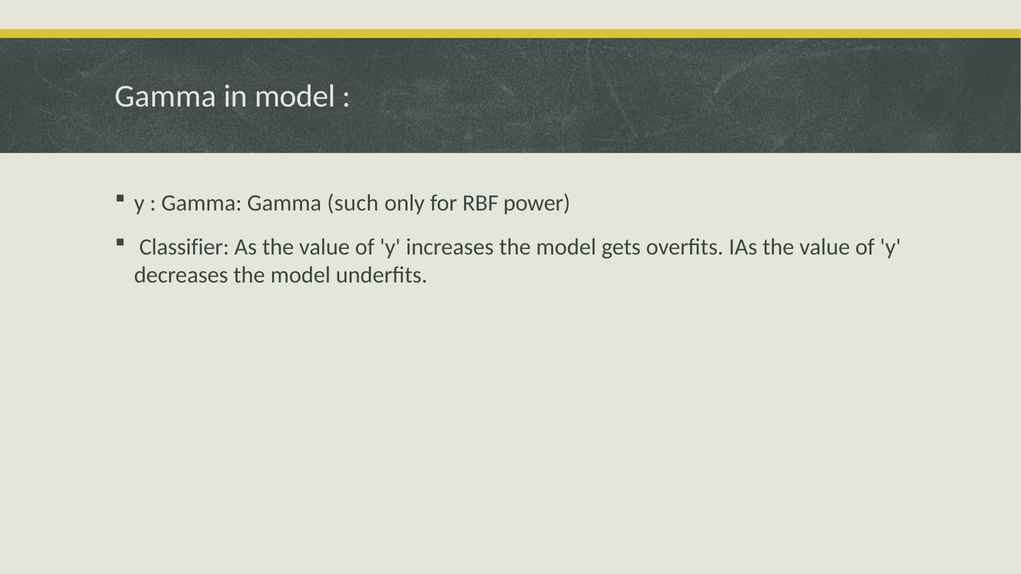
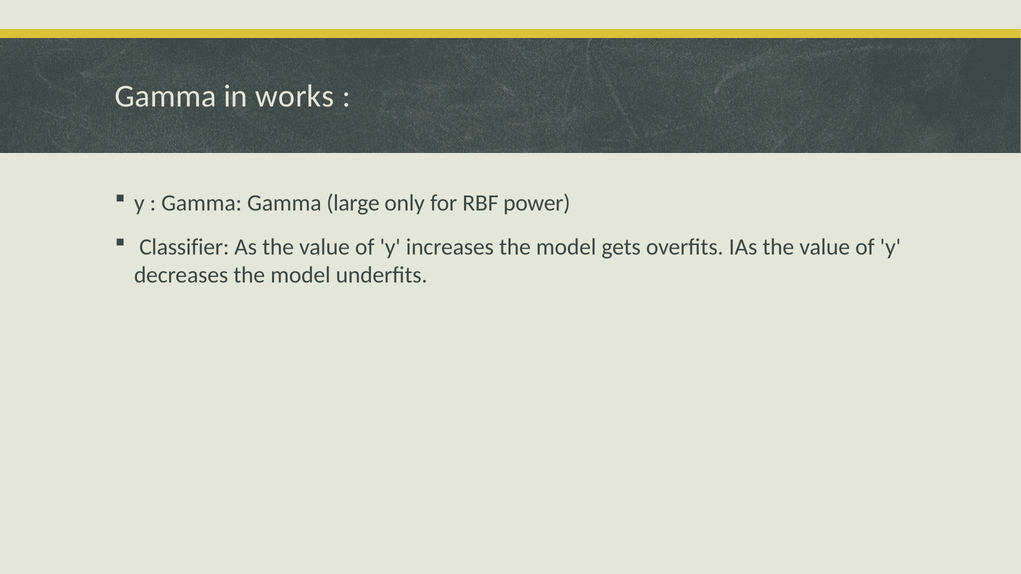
in model: model -> works (295, 96)
such: such -> large (353, 203)
